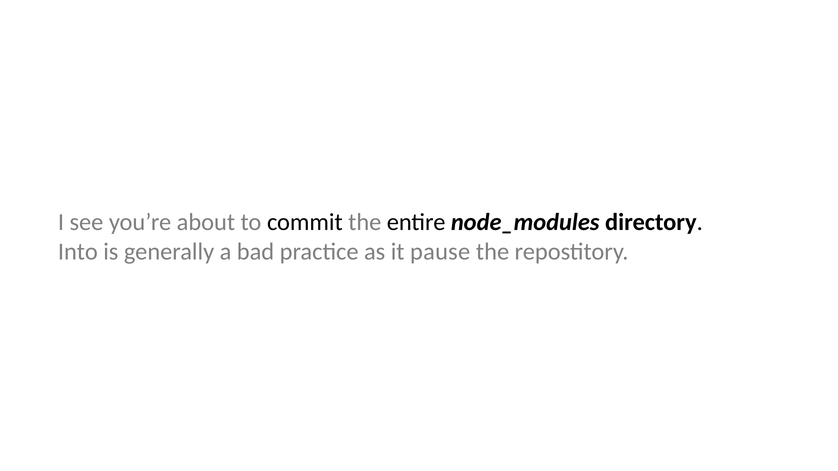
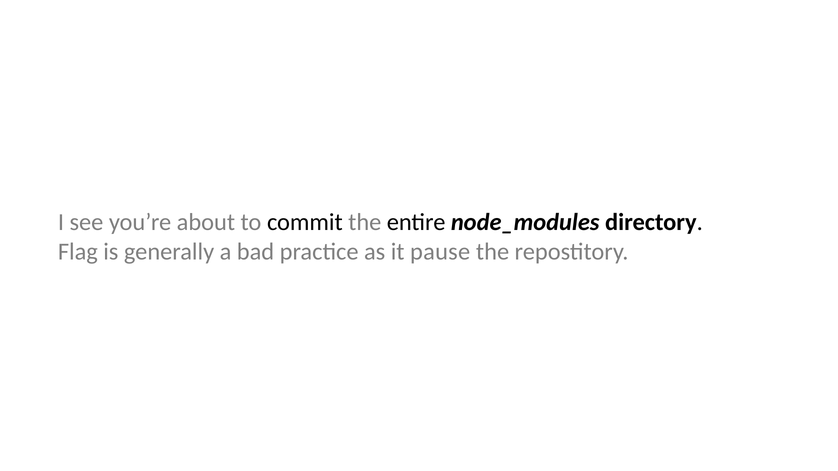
Into: Into -> Flag (78, 252)
